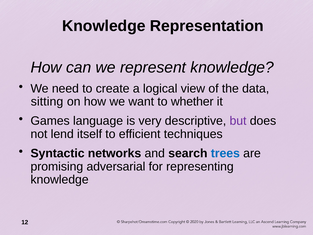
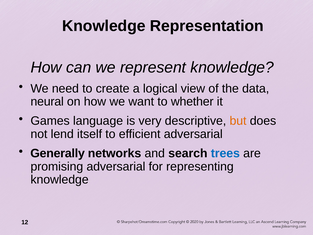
sitting: sitting -> neural (47, 102)
but colour: purple -> orange (238, 121)
efficient techniques: techniques -> adversarial (193, 134)
Syntactic: Syntactic -> Generally (58, 153)
